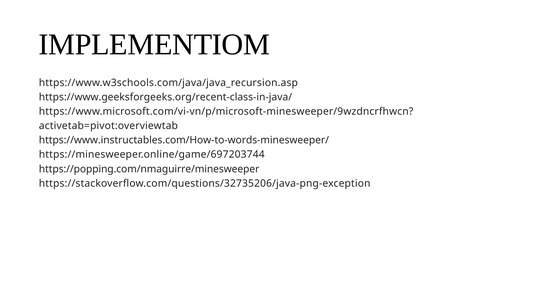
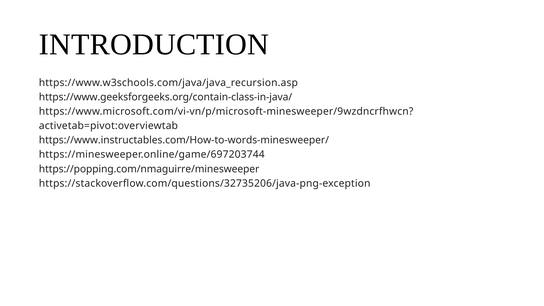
IMPLEMENTIOM: IMPLEMENTIOM -> INTRODUCTION (154, 44)
https://www.geeksforgeeks.org/recent-class-in-java/: https://www.geeksforgeeks.org/recent-class-in-java/ -> https://www.geeksforgeeks.org/contain-class-in-java/ (166, 97)
